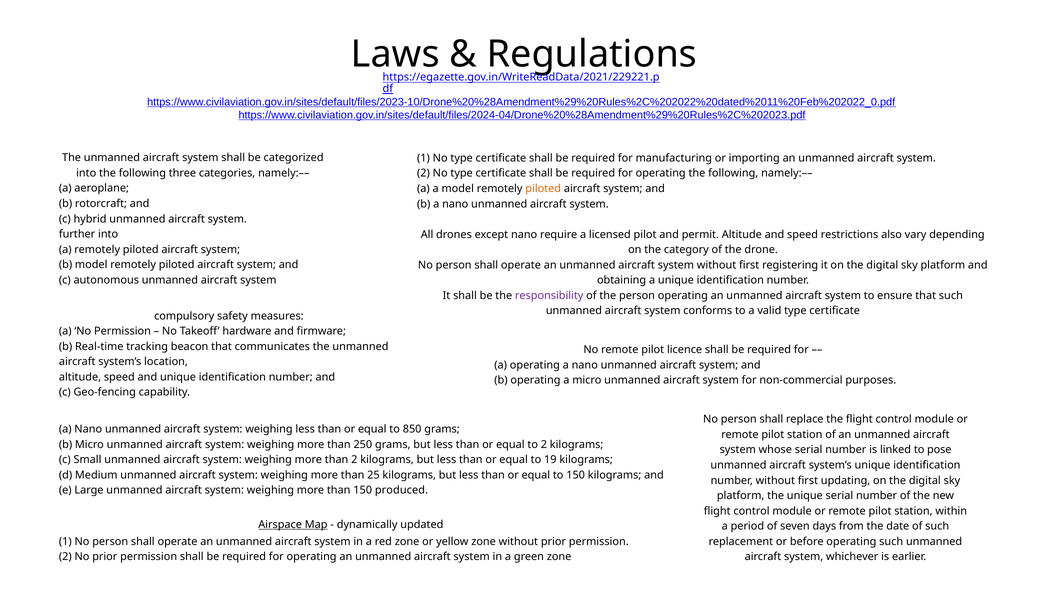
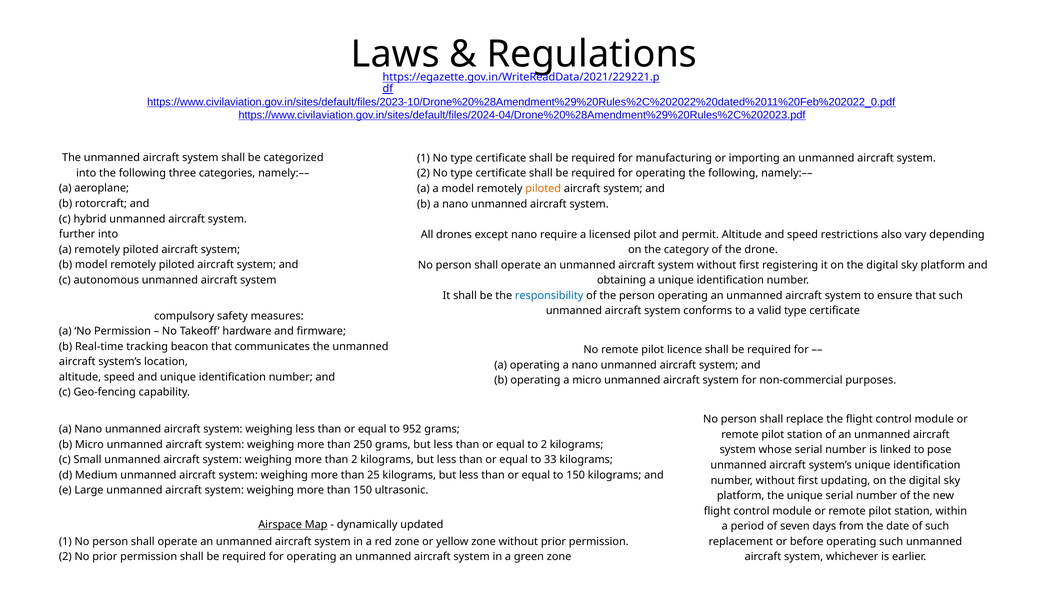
responsibility colour: purple -> blue (549, 296)
850: 850 -> 952 (412, 430)
19: 19 -> 33 (550, 460)
produced: produced -> ultrasonic (402, 491)
